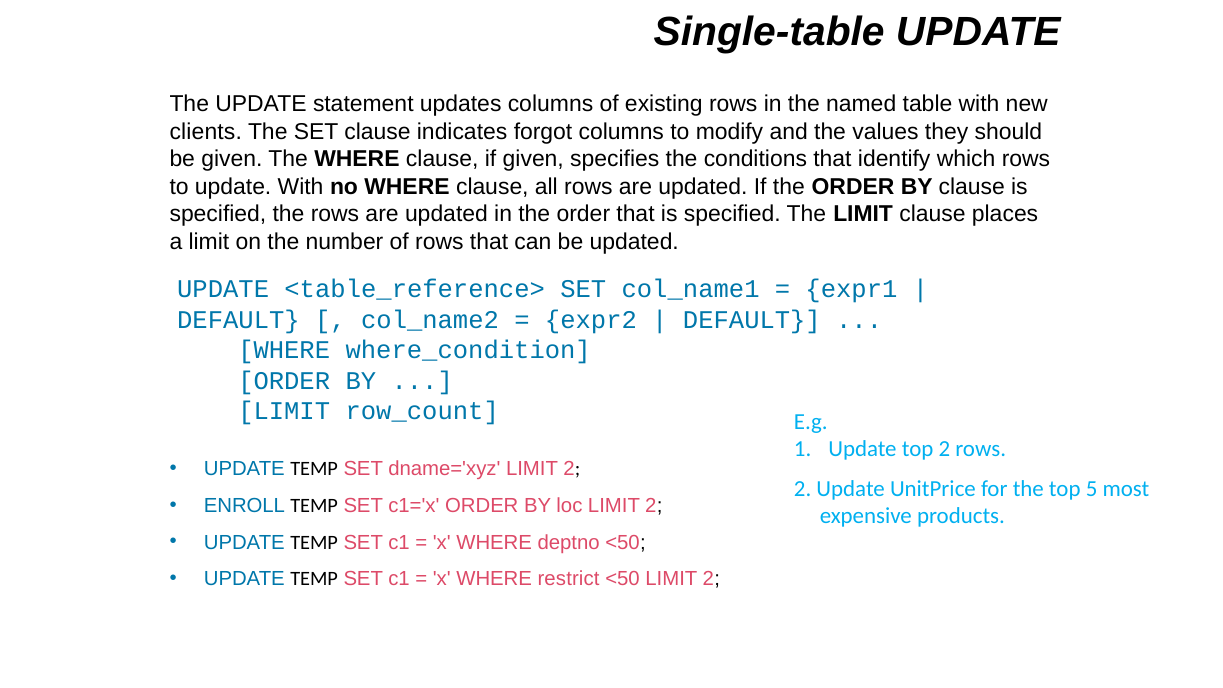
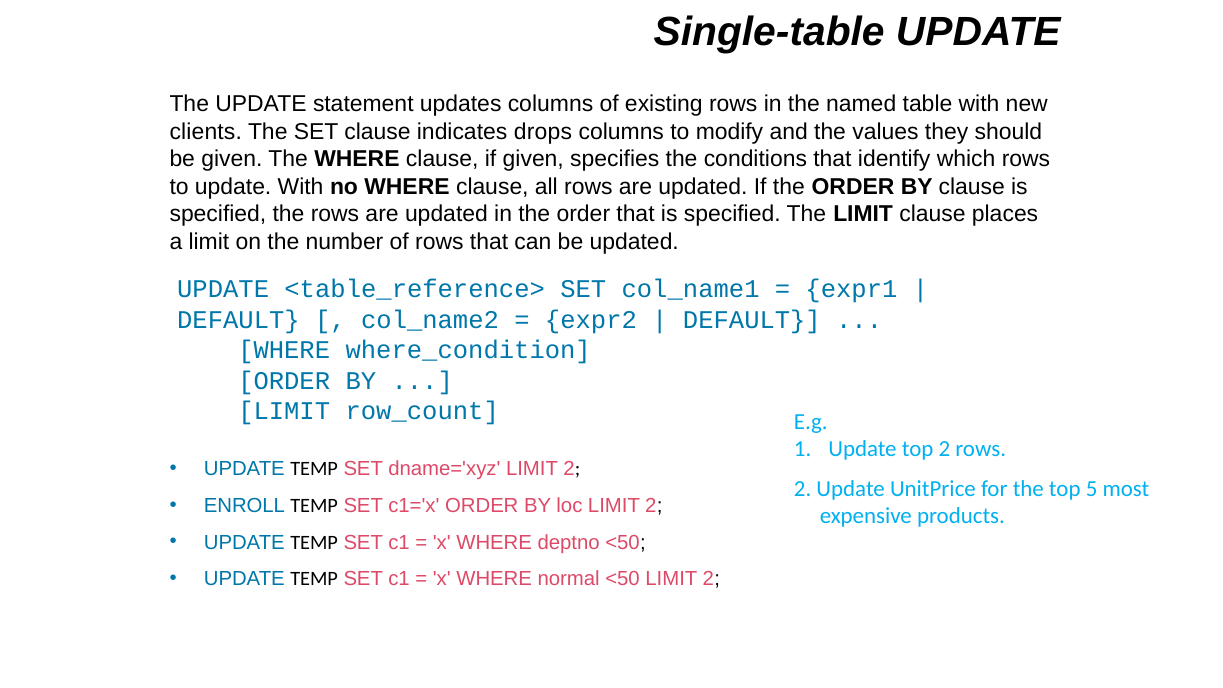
forgot: forgot -> drops (543, 131)
restrict: restrict -> normal (569, 579)
